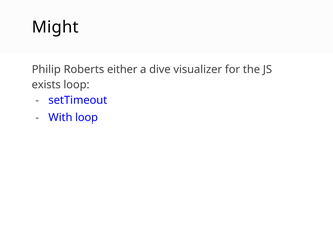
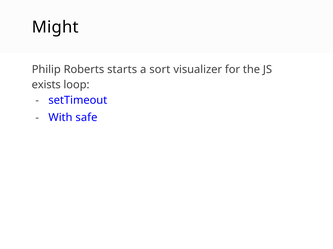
either: either -> starts (122, 70)
dive: dive -> sort (160, 70)
With loop: loop -> safe (86, 118)
